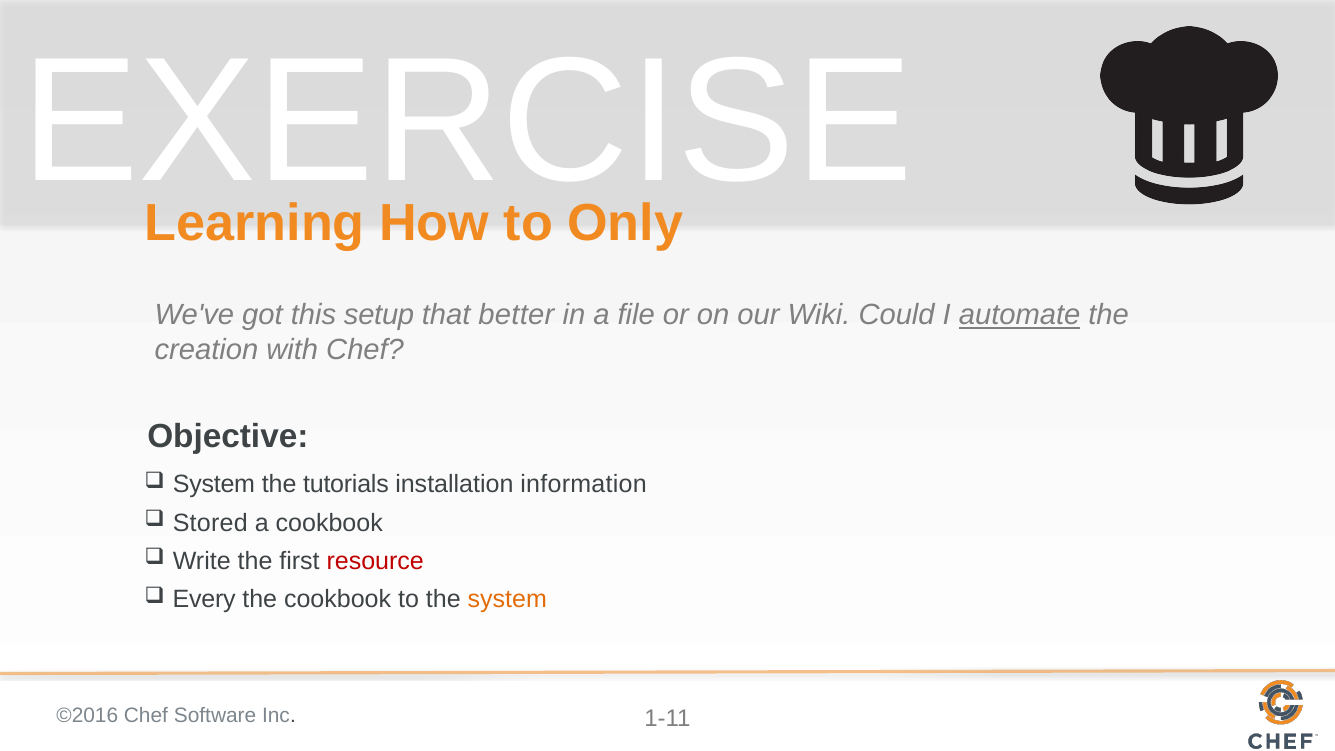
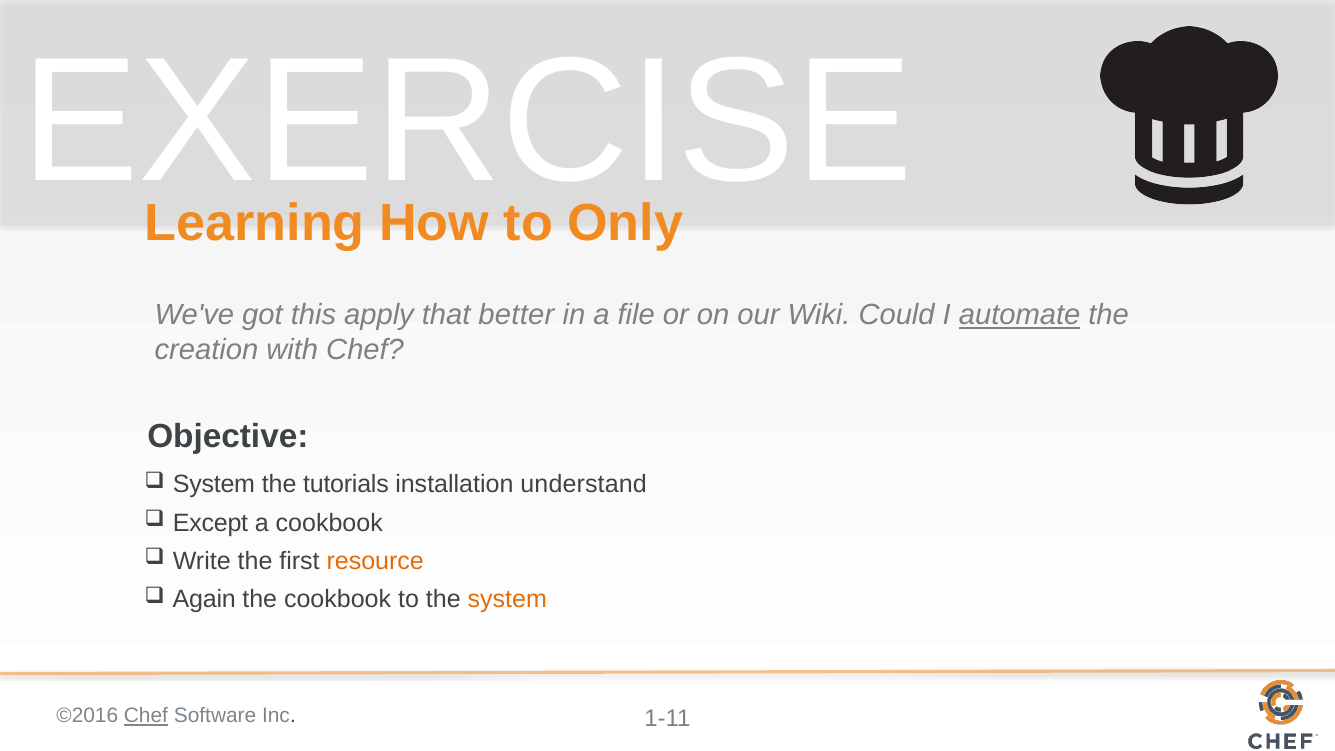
setup: setup -> apply (379, 315)
information: information -> understand (584, 485)
Stored: Stored -> Except (210, 523)
resource colour: red -> orange (375, 561)
Every: Every -> Again (204, 600)
Chef underline: none -> present (146, 716)
